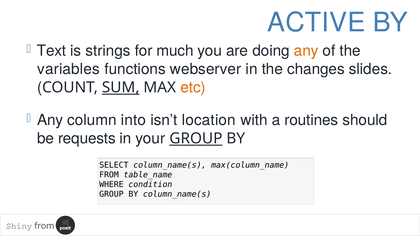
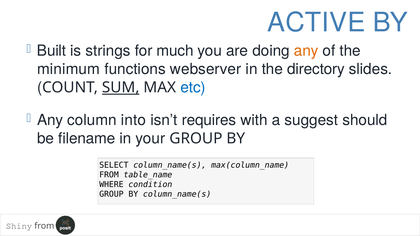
Text: Text -> Built (52, 51)
variables: variables -> minimum (69, 69)
changes: changes -> directory (316, 69)
etc colour: orange -> blue (193, 88)
location: location -> requires (209, 120)
routines: routines -> suggest (311, 120)
requests: requests -> filename (87, 139)
GROUP underline: present -> none (196, 139)
